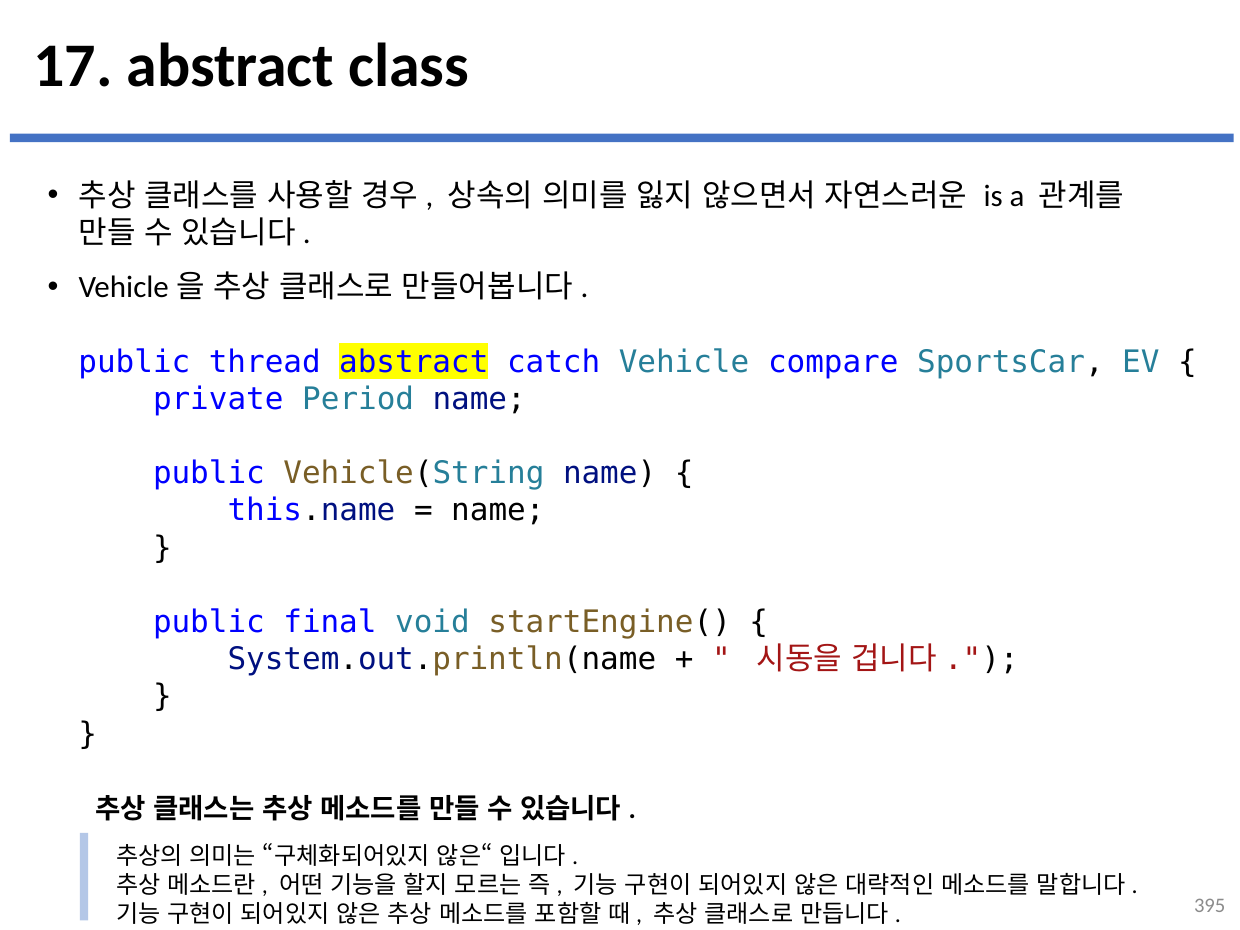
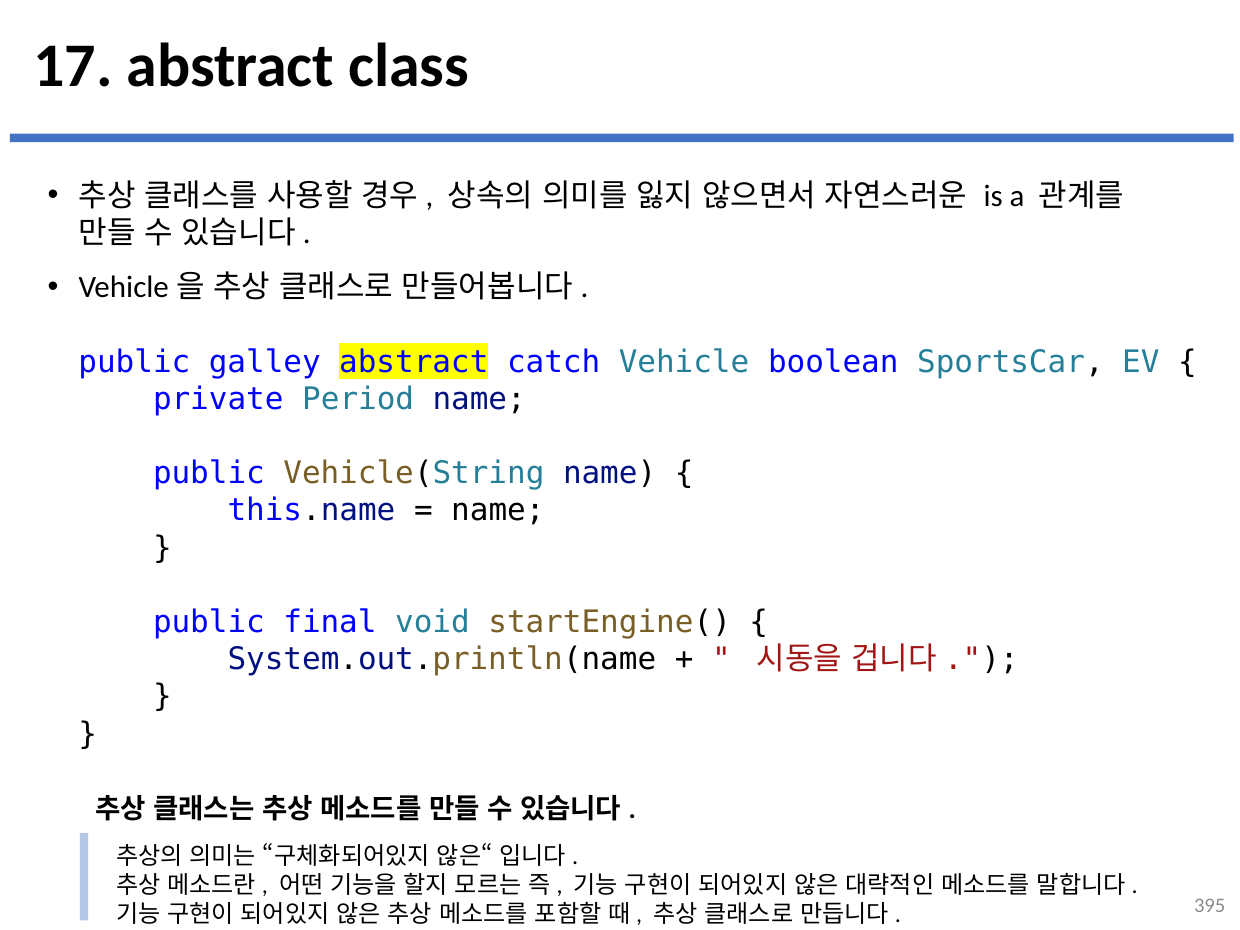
thread: thread -> galley (265, 362)
compare: compare -> boolean (833, 362)
